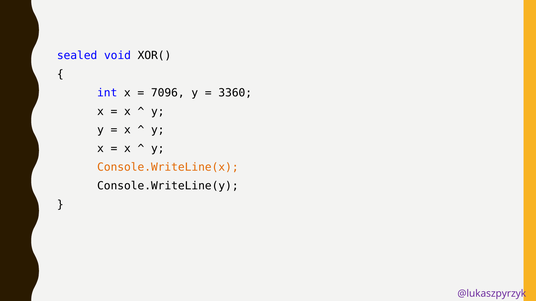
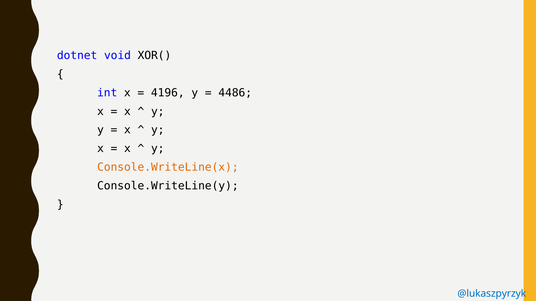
sealed: sealed -> dotnet (77, 56)
7096: 7096 -> 4196 (168, 93)
3360: 3360 -> 4486 (235, 93)
@lukaszpyrzyk colour: purple -> blue (492, 294)
